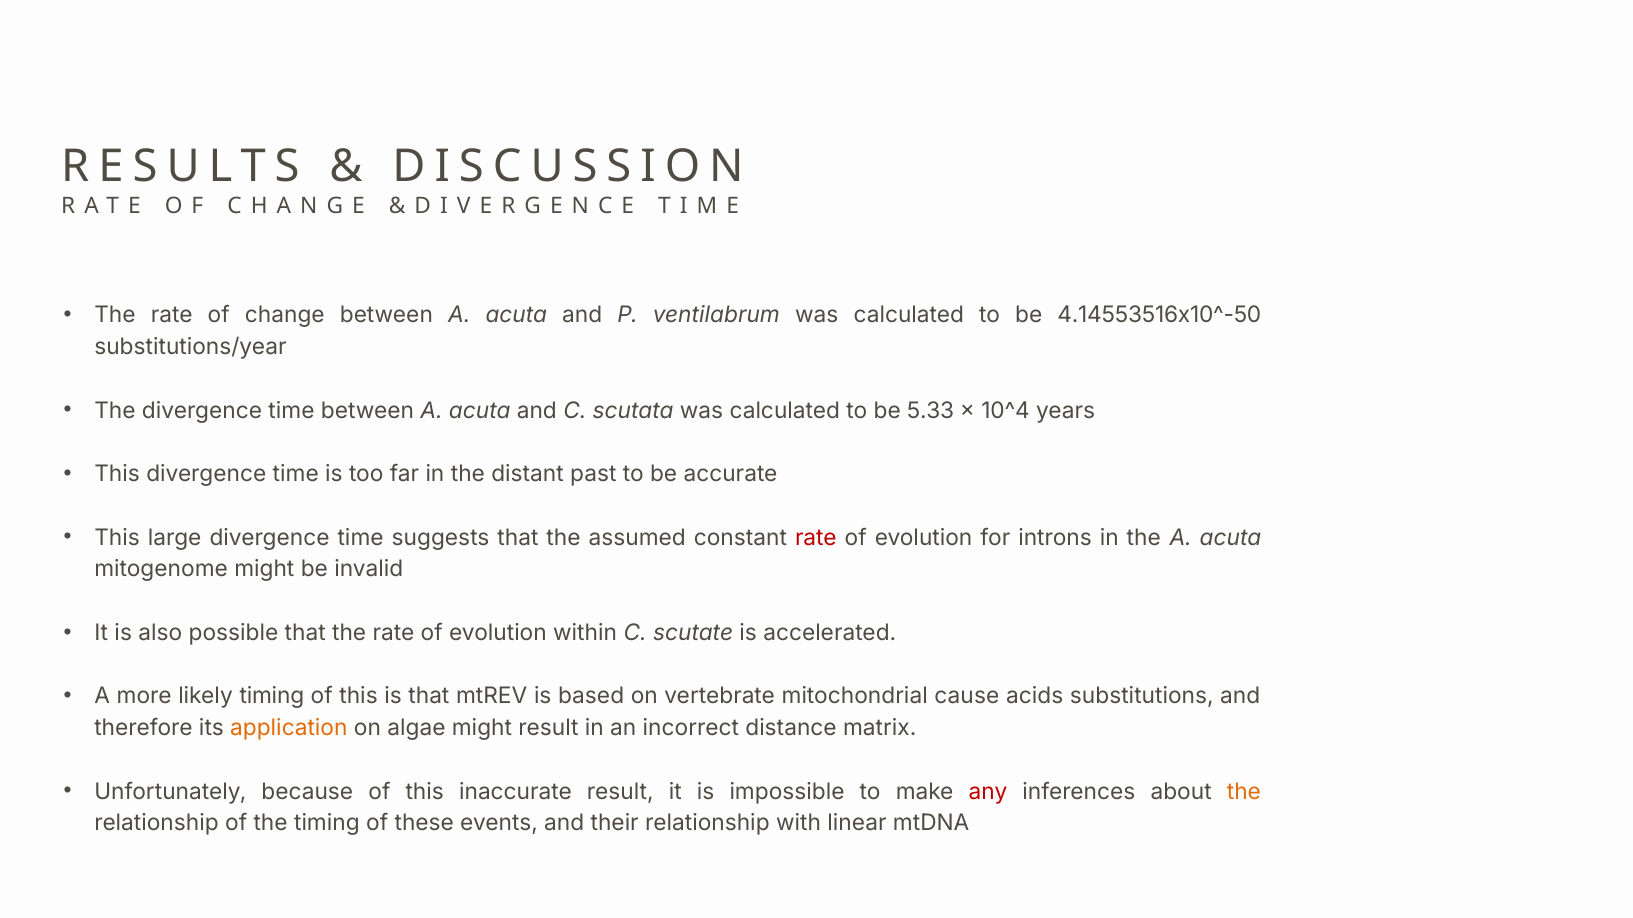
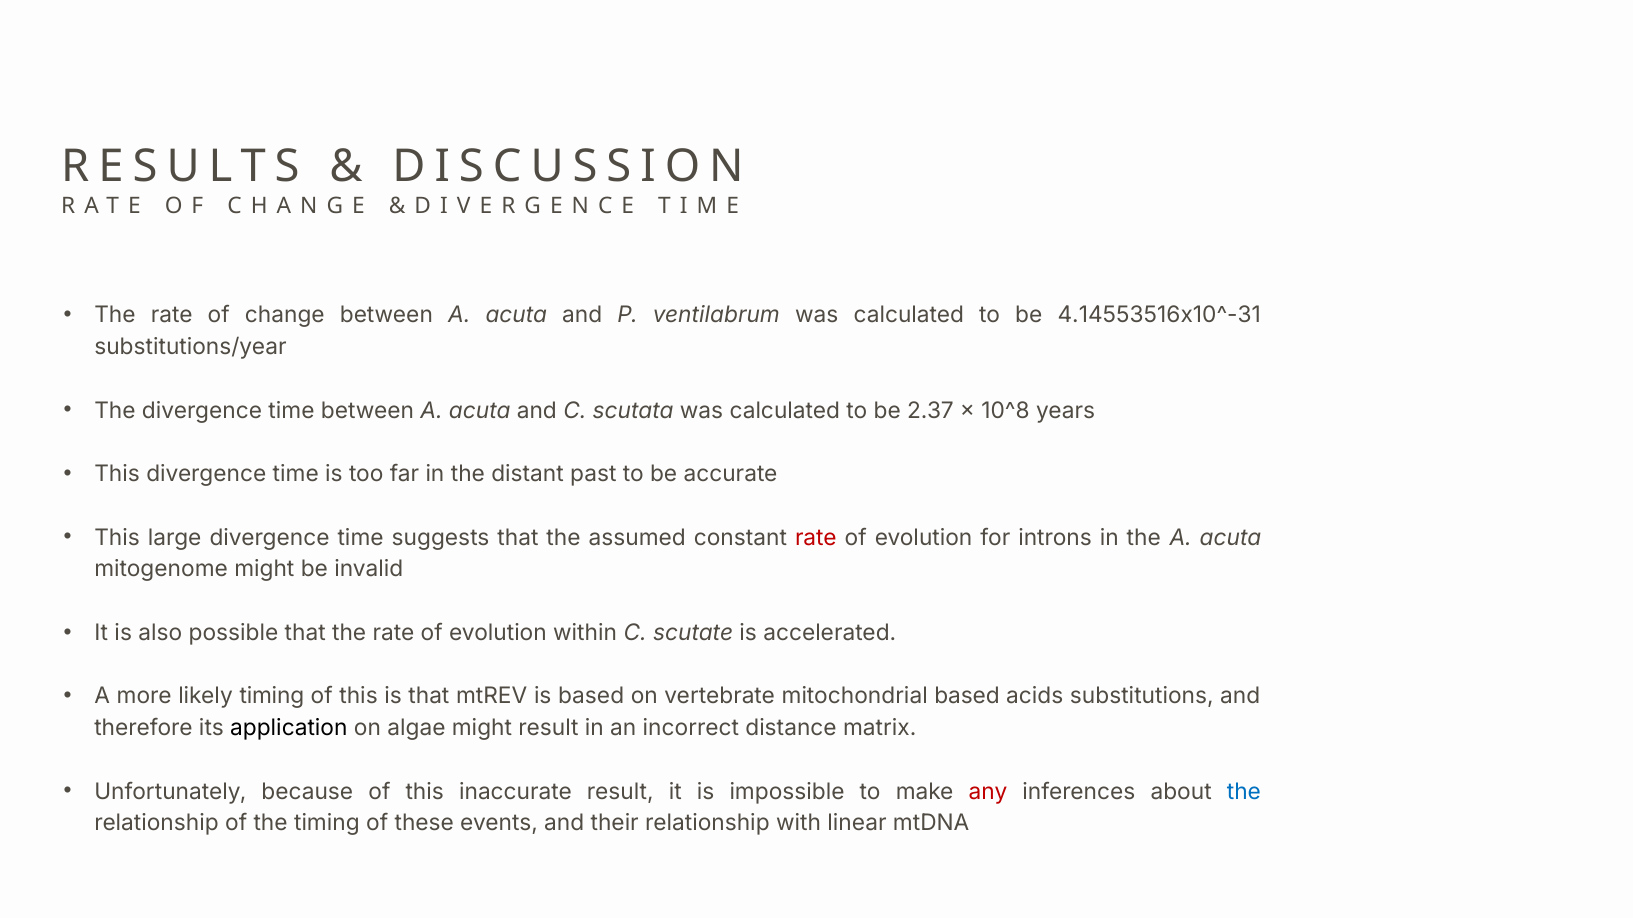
4.14553516x10^-50: 4.14553516x10^-50 -> 4.14553516x10^-31 (1159, 316)
5.33: 5.33 -> 2.37 (930, 411)
10^4: 10^4 -> 10^8 (1005, 411)
mitochondrial cause: cause -> based (967, 697)
application colour: orange -> black (289, 729)
the colour: orange -> blue (1244, 792)
